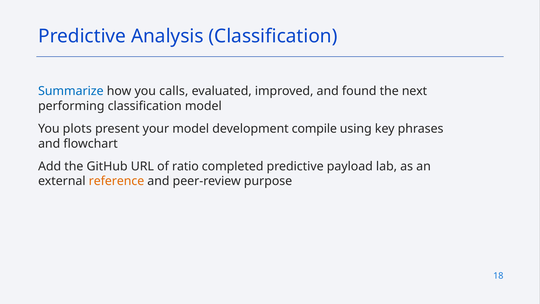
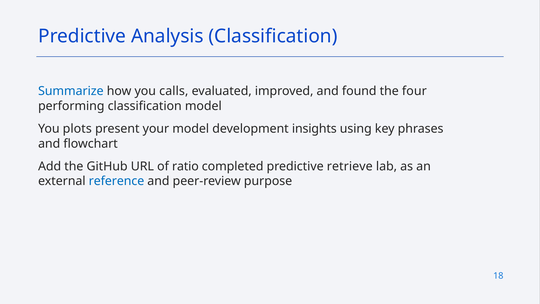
next: next -> four (414, 91)
compile: compile -> insights (314, 129)
payload: payload -> retrieve (350, 166)
reference colour: orange -> blue (116, 181)
